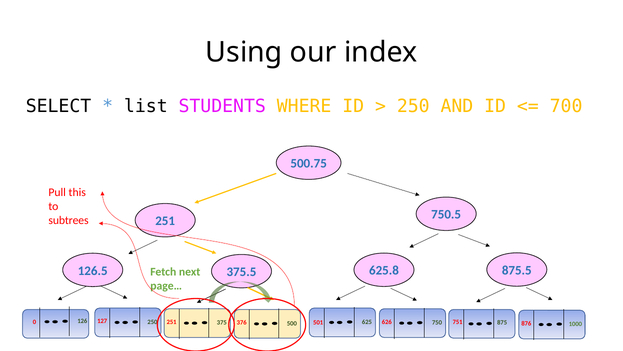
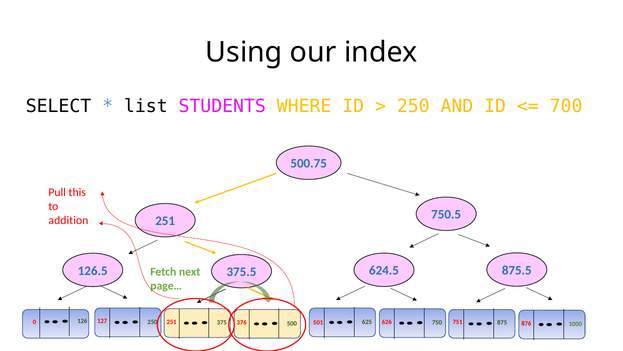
subtrees: subtrees -> addition (68, 220)
625.8: 625.8 -> 624.5 (384, 270)
